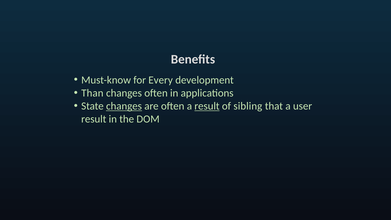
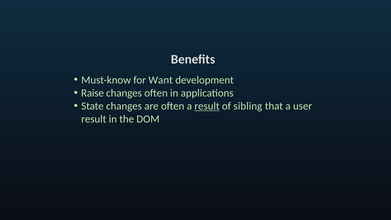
Every: Every -> Want (161, 80)
Than: Than -> Raise (92, 93)
changes underline: present -> none (124, 106)
